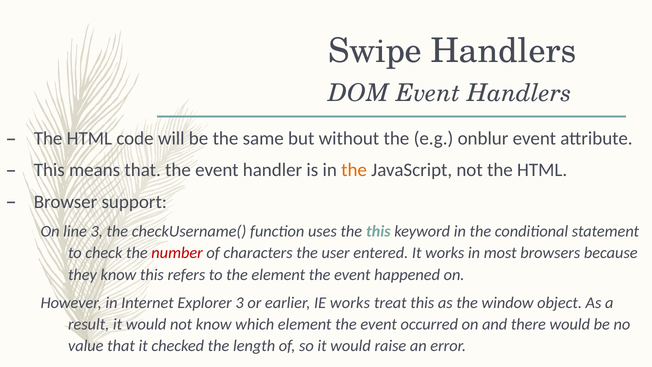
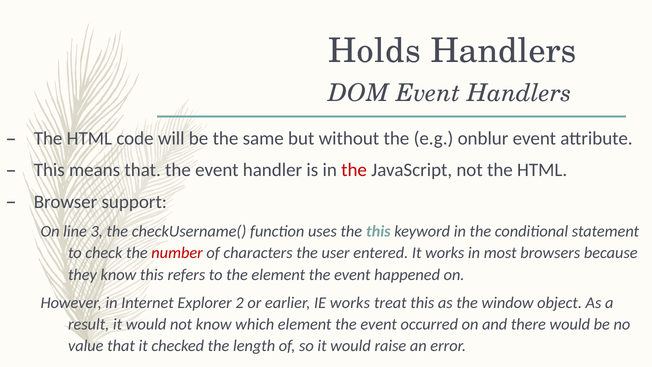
Swipe: Swipe -> Holds (375, 51)
the colour: orange -> red (354, 170)
Explorer 3: 3 -> 2 (240, 302)
